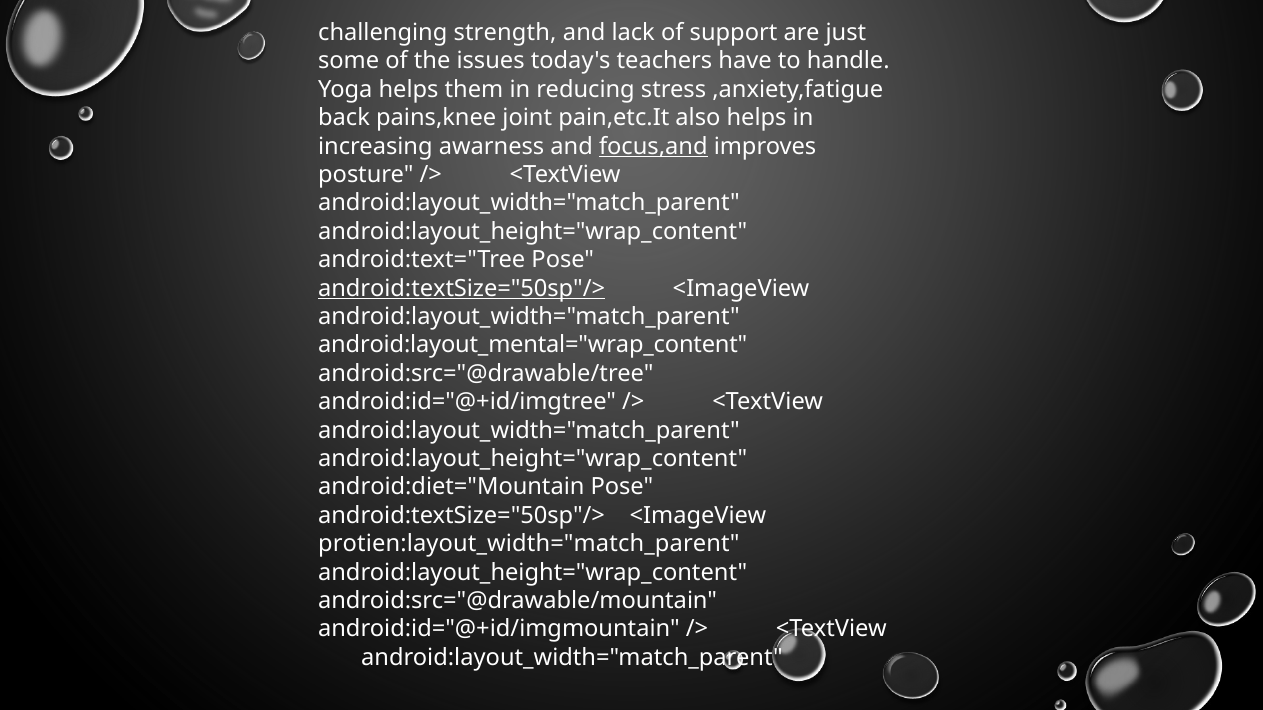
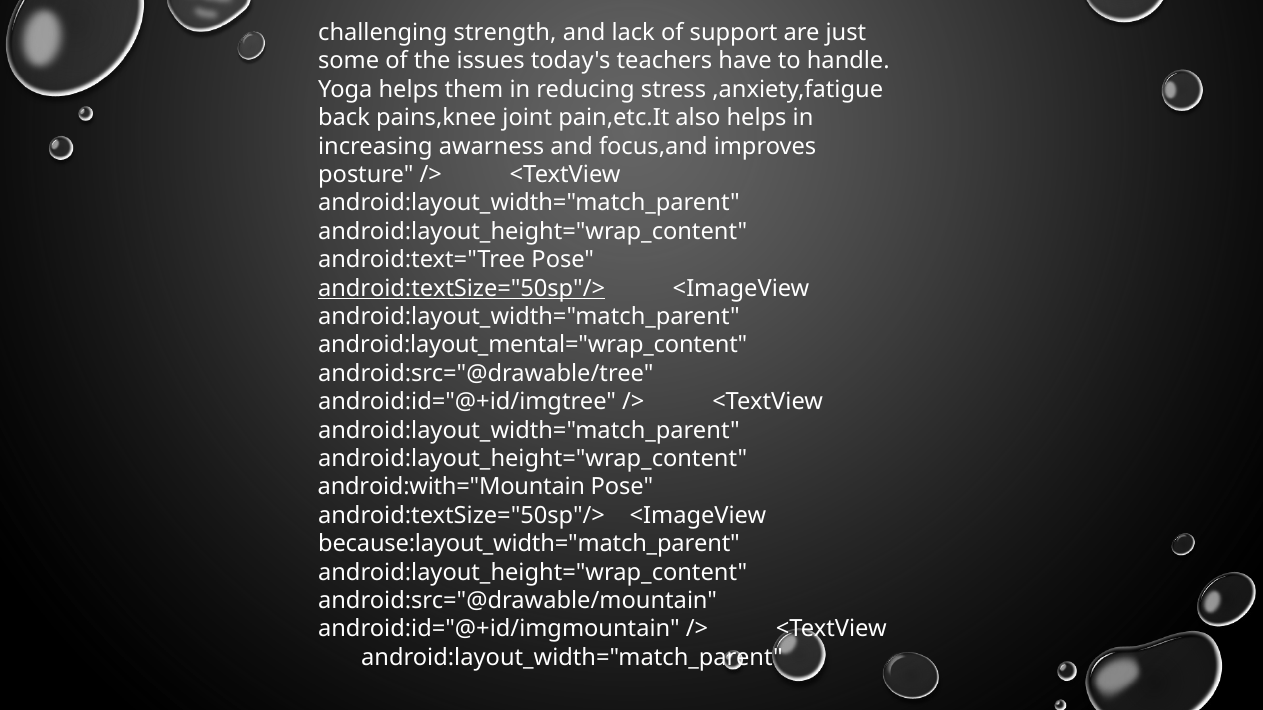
focus,and underline: present -> none (653, 146)
android:diet="Mountain: android:diet="Mountain -> android:with="Mountain (451, 487)
protien:layout_width="match_parent: protien:layout_width="match_parent -> because:layout_width="match_parent (529, 544)
